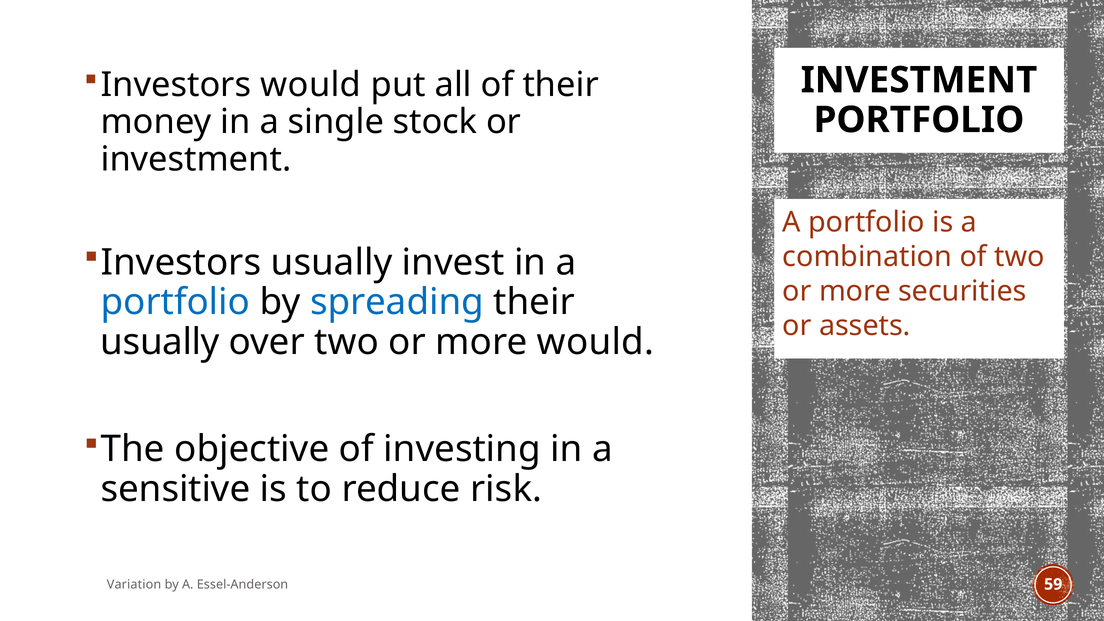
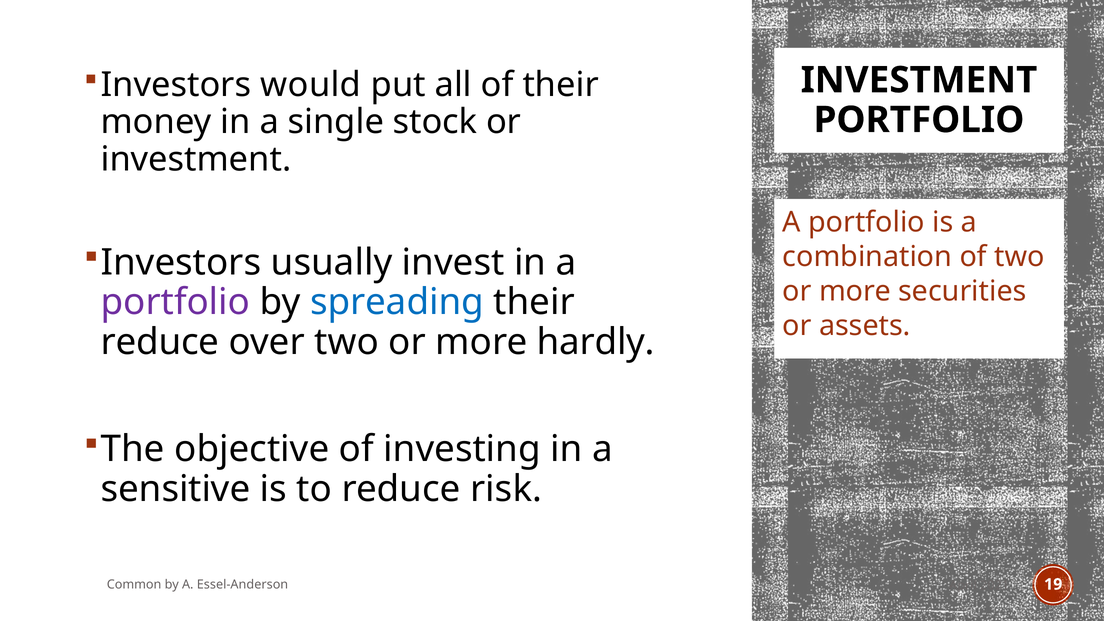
portfolio colour: blue -> purple (175, 302)
usually: usually -> reduce (160, 342)
more would: would -> hardly (596, 342)
Variation: Variation -> Common (134, 584)
59: 59 -> 19 (1053, 584)
